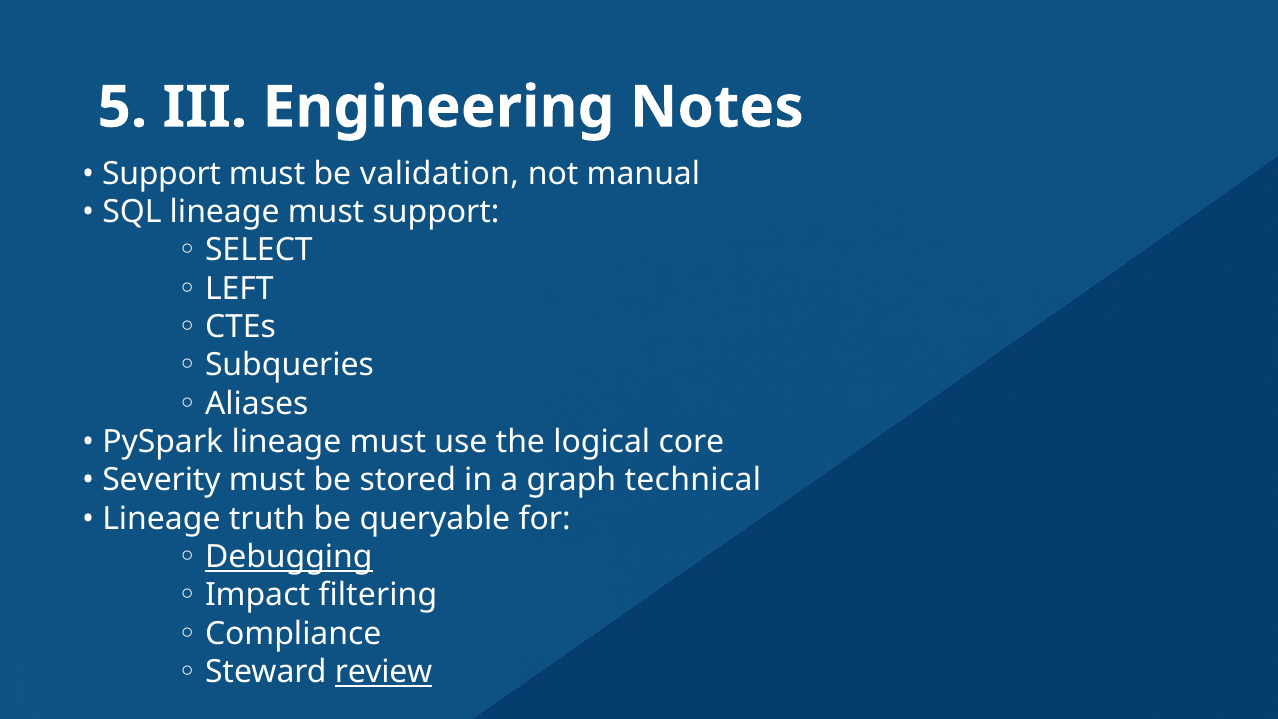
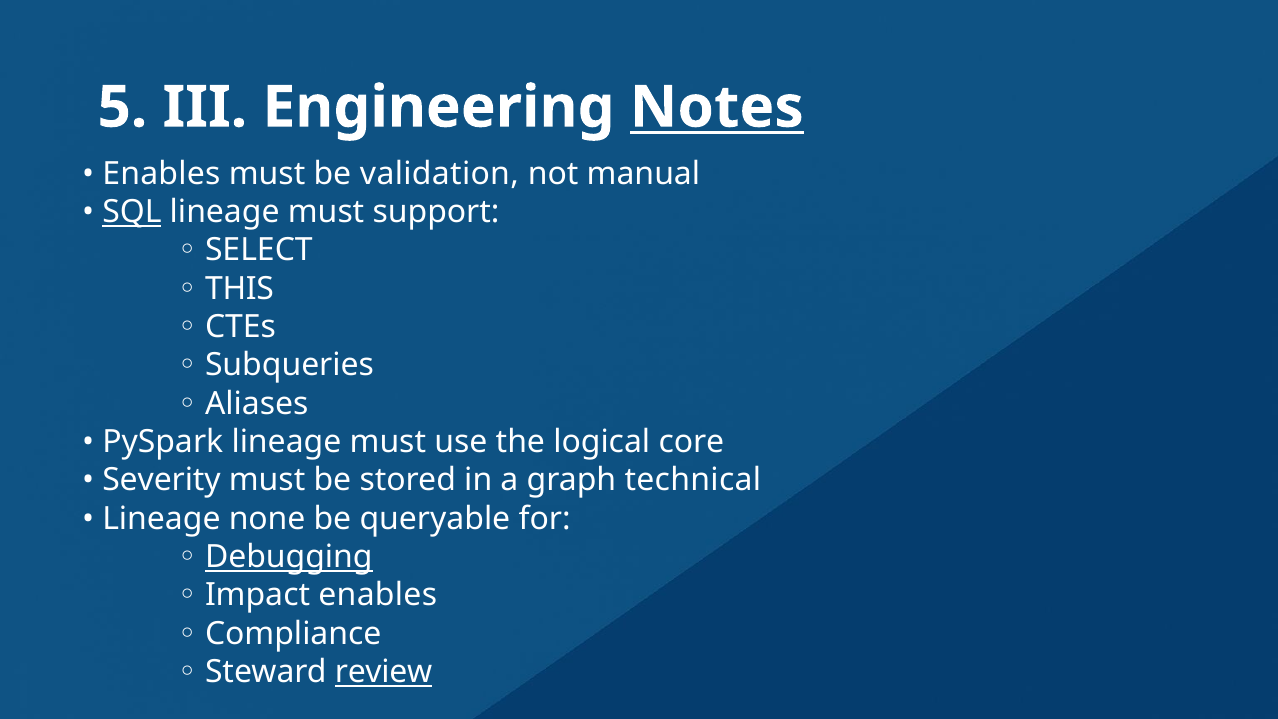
Notes underline: none -> present (717, 107)
Support: Support -> Enables (161, 173)
SQL underline: none -> present (132, 212)
LEFT: LEFT -> THIS (240, 288)
truth: truth -> none (267, 519)
Impact filtering: filtering -> enables (378, 595)
